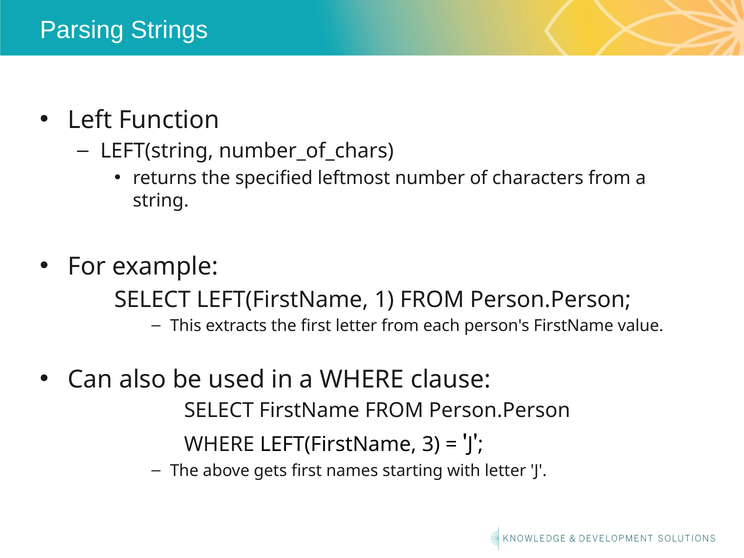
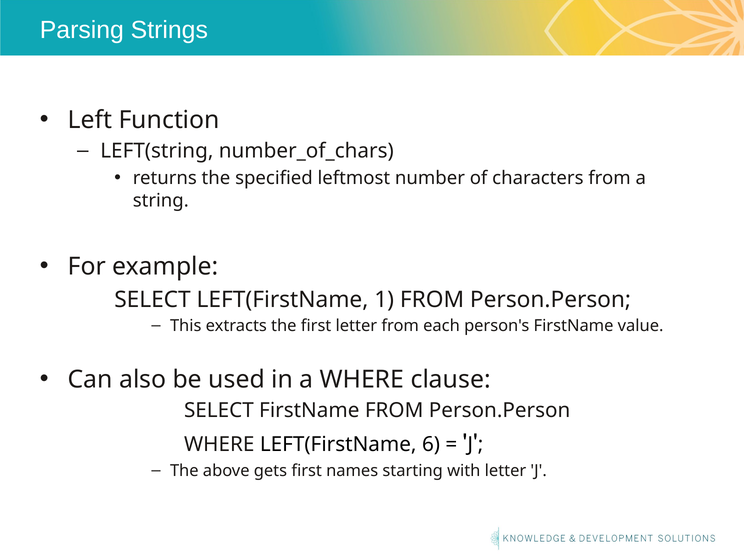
3: 3 -> 6 (431, 444)
